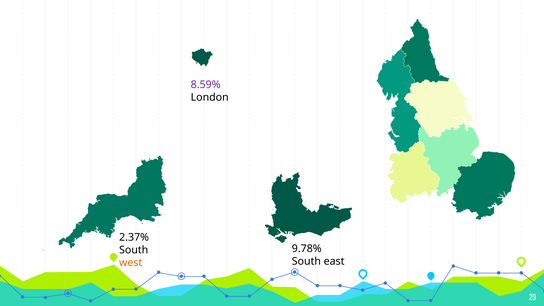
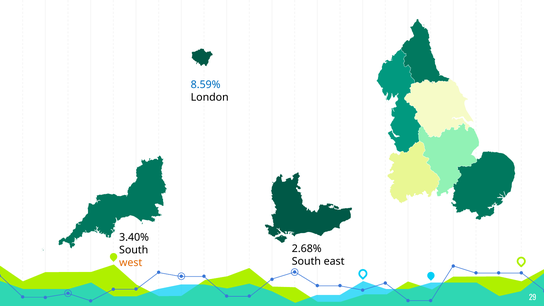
8.59% colour: purple -> blue (206, 85)
2.37%: 2.37% -> 3.40% (134, 237)
9.78%: 9.78% -> 2.68% (307, 249)
